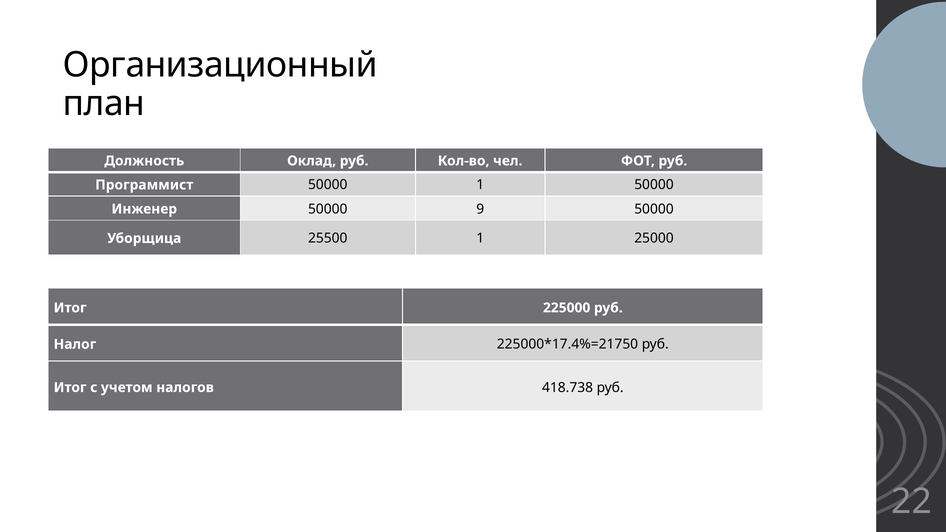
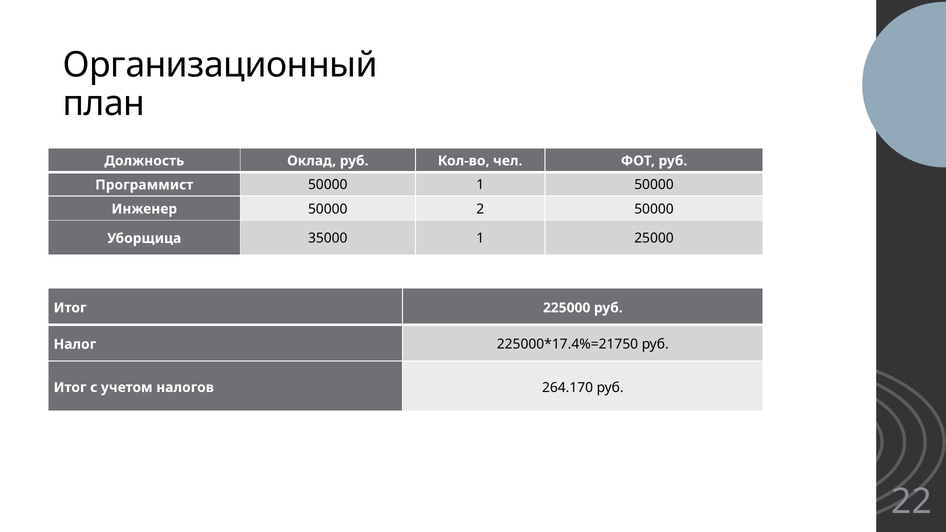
9: 9 -> 2 (480, 209)
25500: 25500 -> 35000 (328, 238)
418.738: 418.738 -> 264.170 (568, 388)
